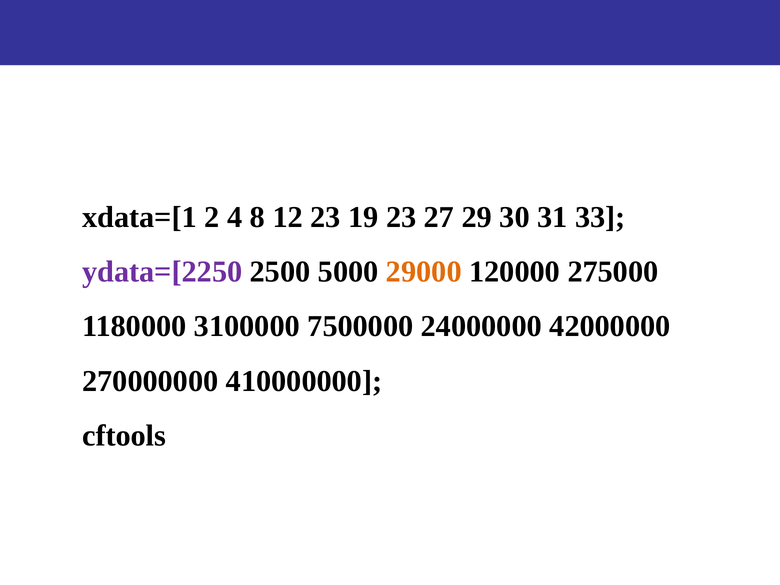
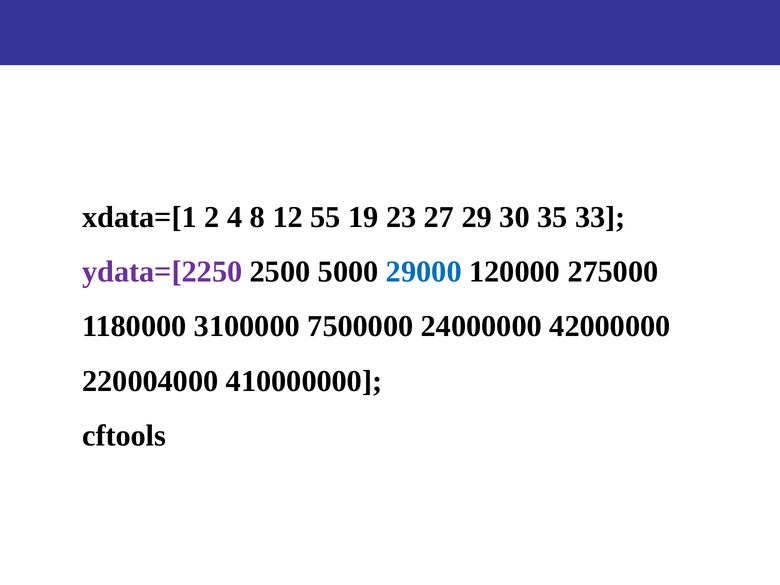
12 23: 23 -> 55 (325, 217)
31: 31 -> 35 (552, 217)
29000 colour: orange -> blue (424, 272)
270000000: 270000000 -> 220004000 (150, 381)
